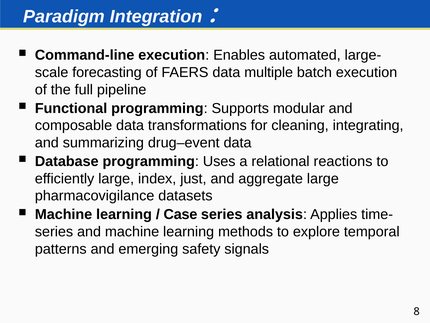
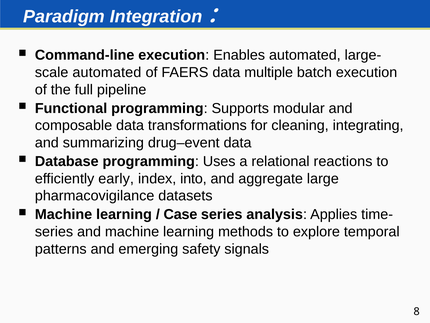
forecasting: forecasting -> automated (107, 72)
efficiently large: large -> early (116, 178)
just: just -> into (193, 178)
